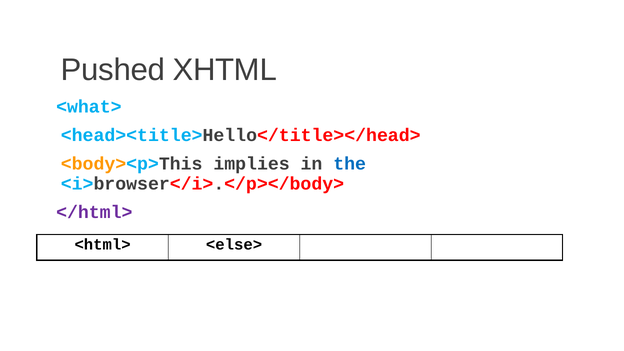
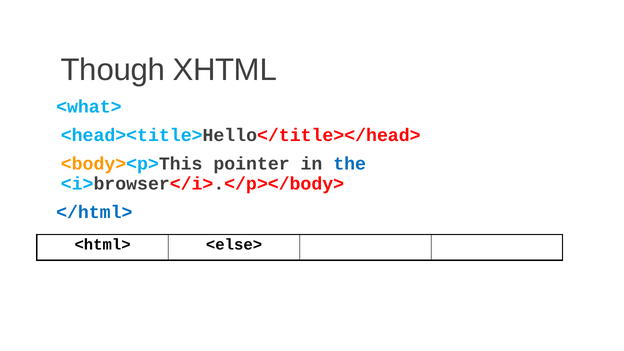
Pushed: Pushed -> Though (113, 70)
implies: implies -> pointer (252, 164)
</html> colour: purple -> blue (94, 212)
